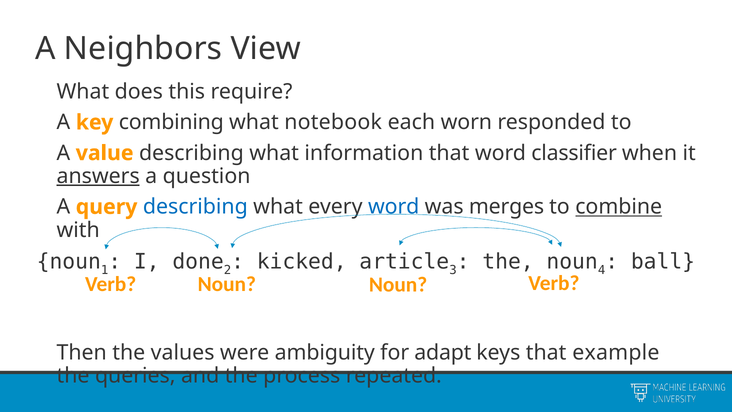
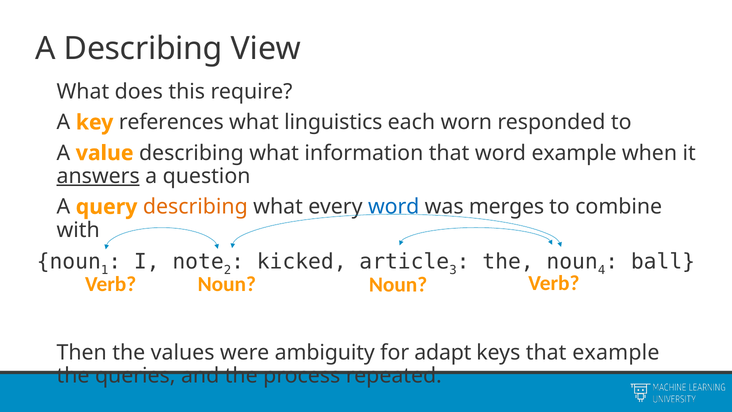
A Neighbors: Neighbors -> Describing (143, 49)
combining: combining -> references (171, 122)
notebook: notebook -> linguistics (333, 122)
word classifier: classifier -> example (574, 153)
describing colour: blue -> orange (195, 207)
combine underline: present -> none (619, 207)
done: done -> note (198, 262)
